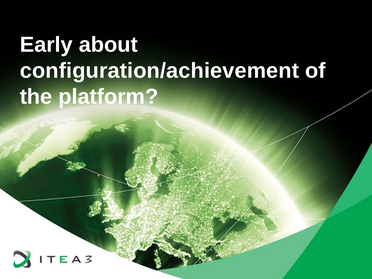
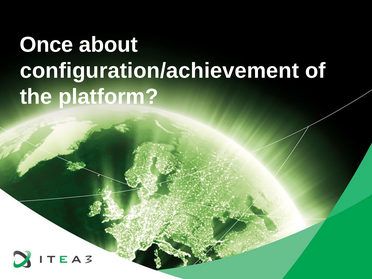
Early: Early -> Once (46, 45)
